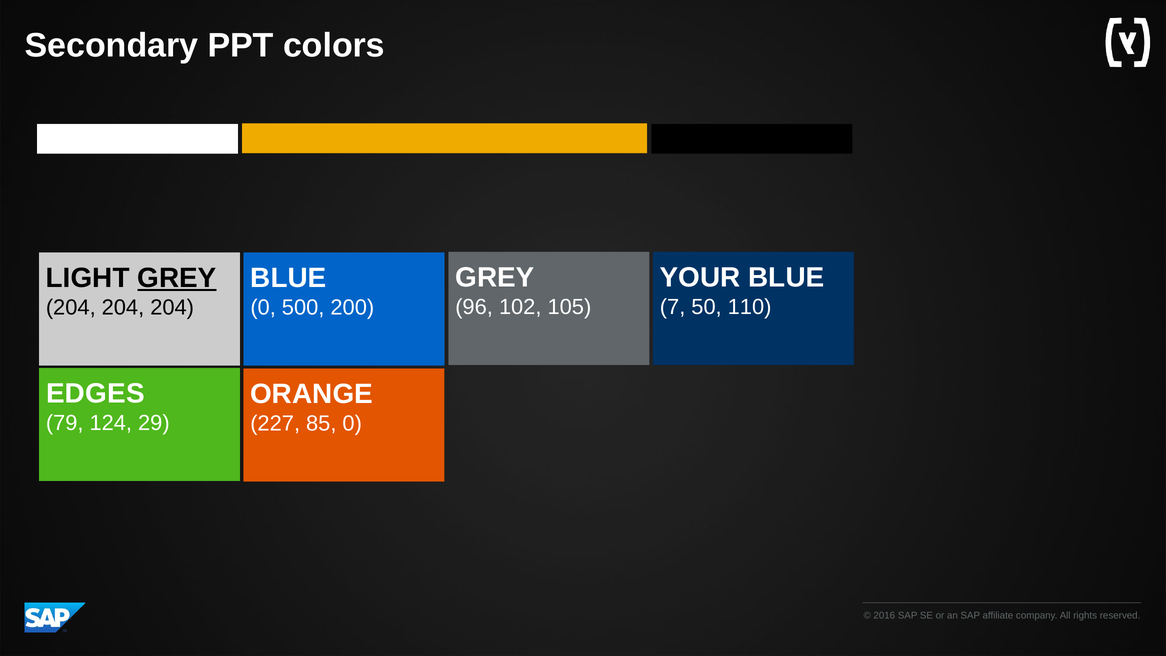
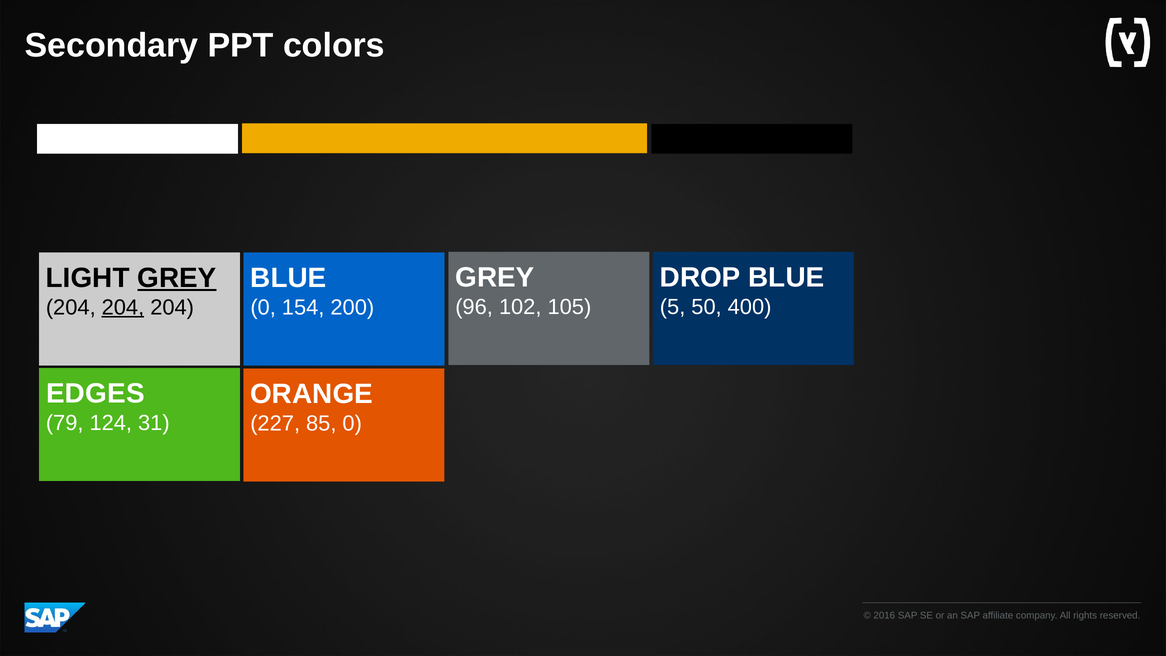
YOUR: YOUR -> DROP (700, 277)
7: 7 -> 5 (673, 307)
110: 110 -> 400 (750, 307)
204 underline: none -> present (123, 307)
500: 500 -> 154 (303, 307)
29: 29 -> 31 (154, 423)
